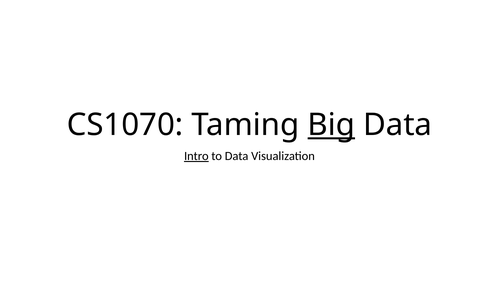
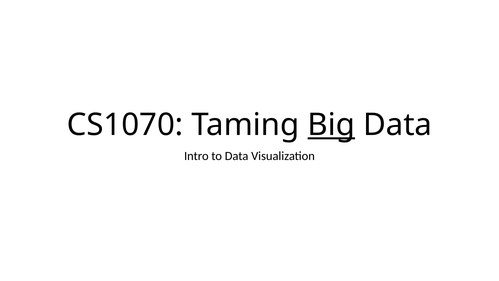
Intro underline: present -> none (196, 156)
